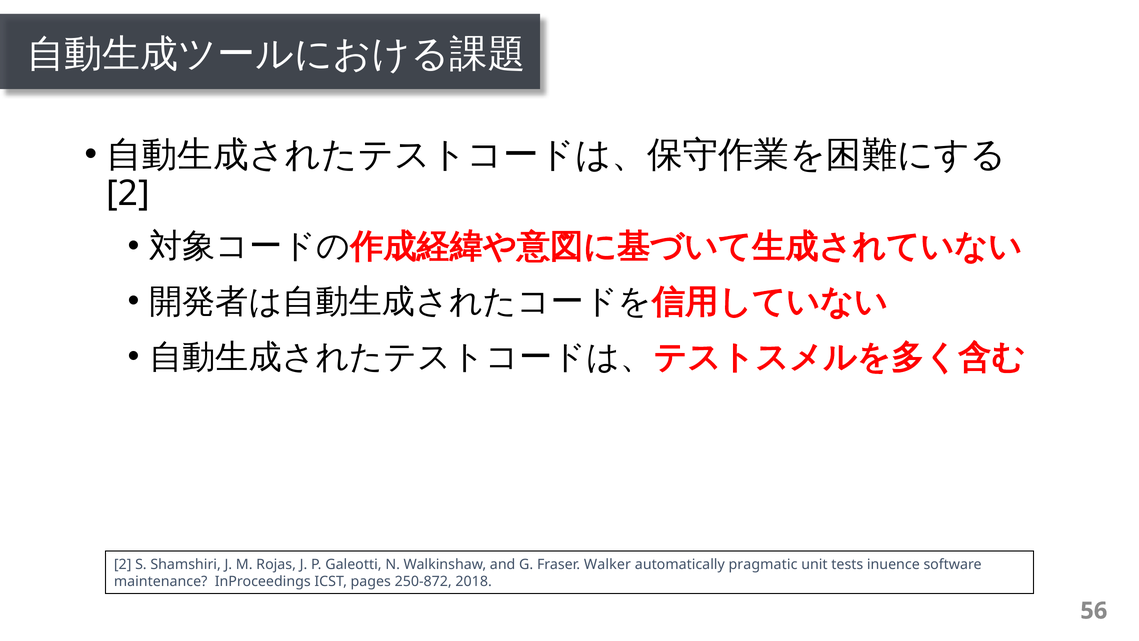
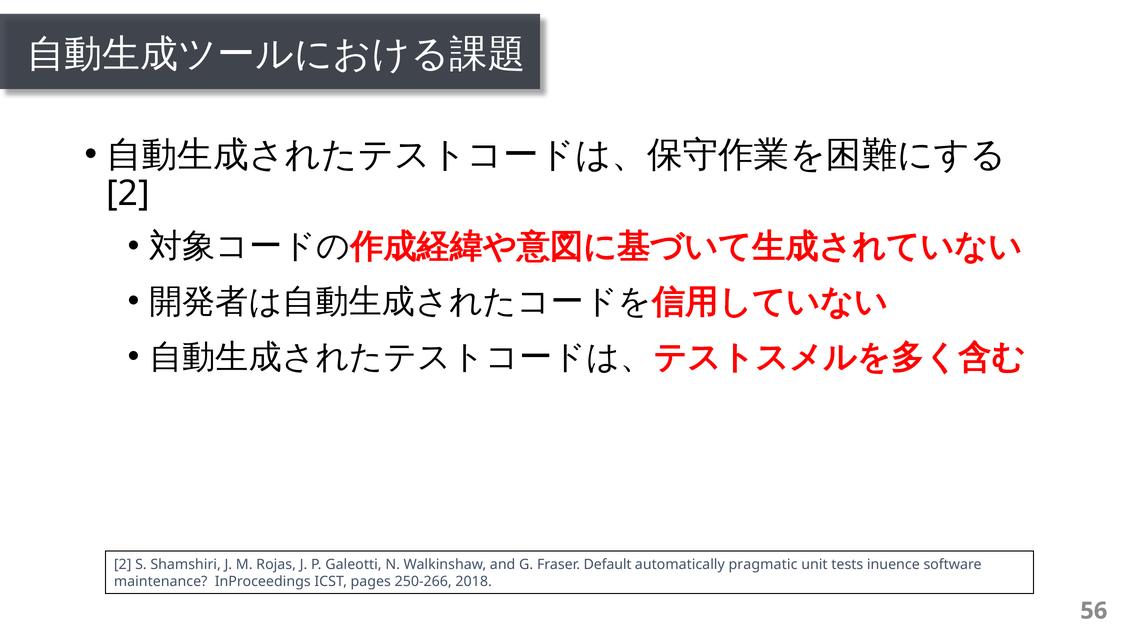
Walker: Walker -> Default (608, 564)
250-872: 250-872 -> 250-266 (423, 581)
